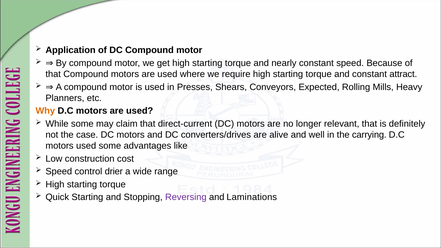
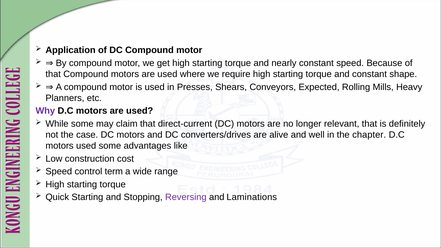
attract: attract -> shape (403, 74)
Why colour: orange -> purple (45, 111)
carrying: carrying -> chapter (369, 135)
drier: drier -> term (114, 172)
